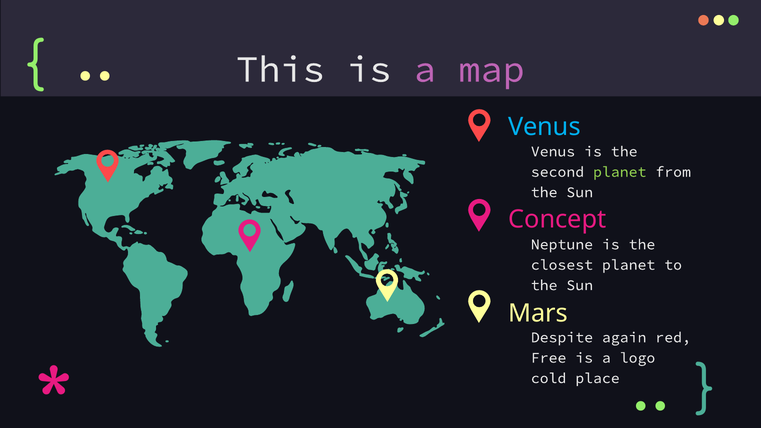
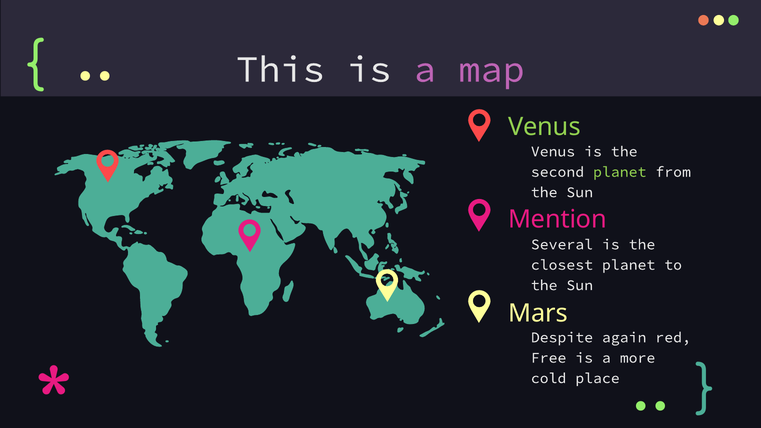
Venus colour: light blue -> light green (544, 127)
Concept: Concept -> Mention (557, 220)
Neptune: Neptune -> Several (562, 244)
logo: logo -> more (638, 358)
